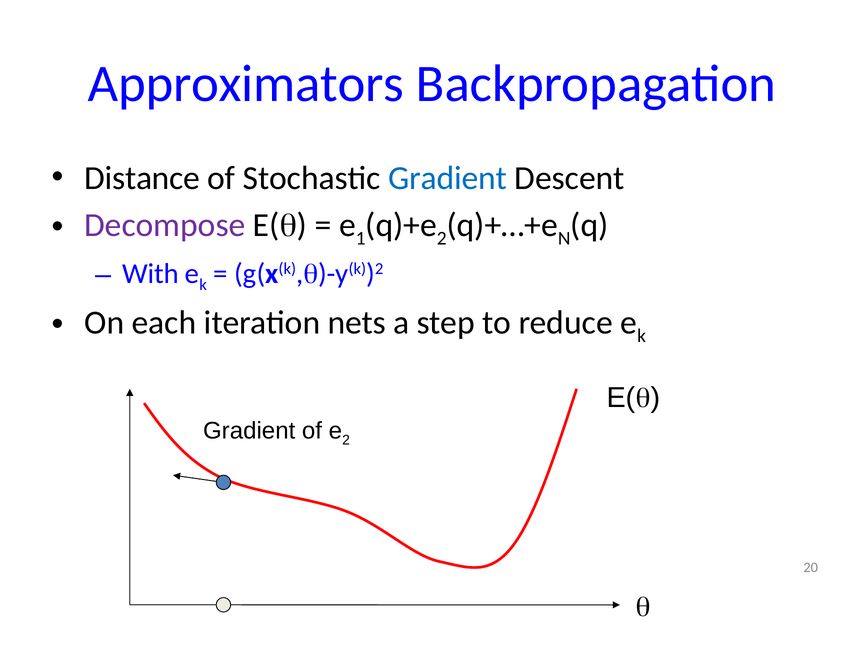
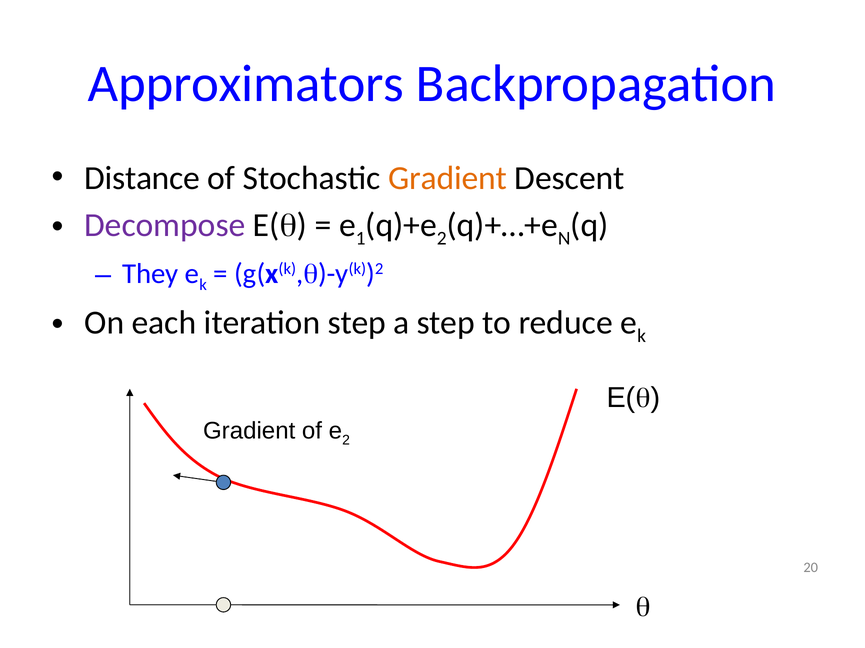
Gradient colour: blue -> orange (448, 178)
With: With -> They (150, 274)
iteration nets: nets -> step (357, 323)
